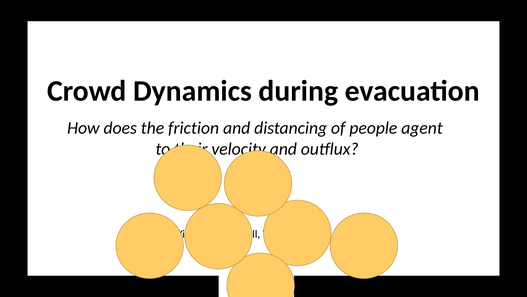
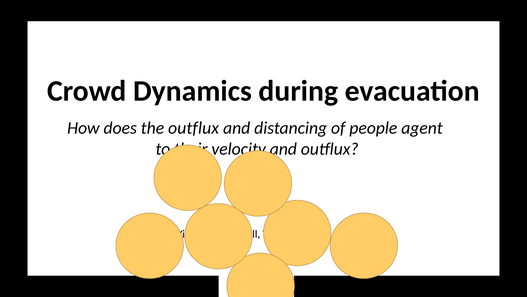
the friction: friction -> outflux (194, 128)
